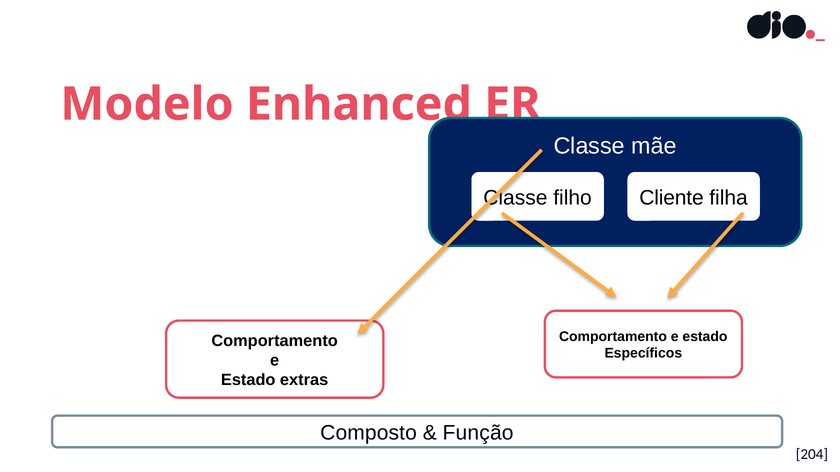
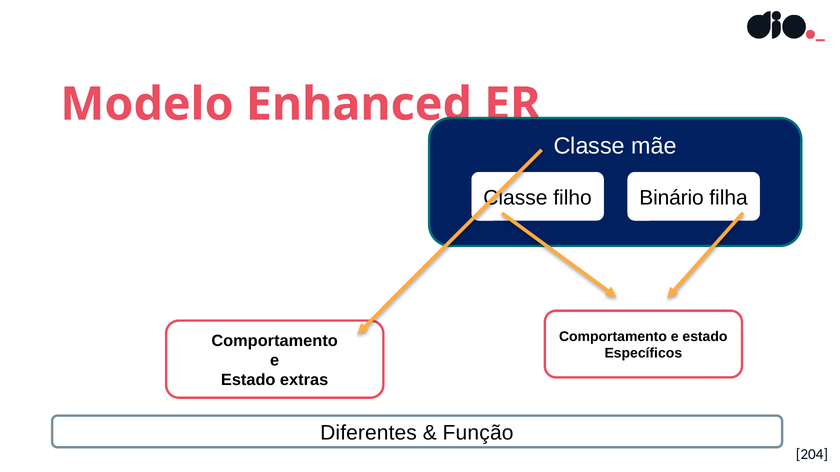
Cliente: Cliente -> Binário (672, 198)
Composto: Composto -> Diferentes (369, 433)
